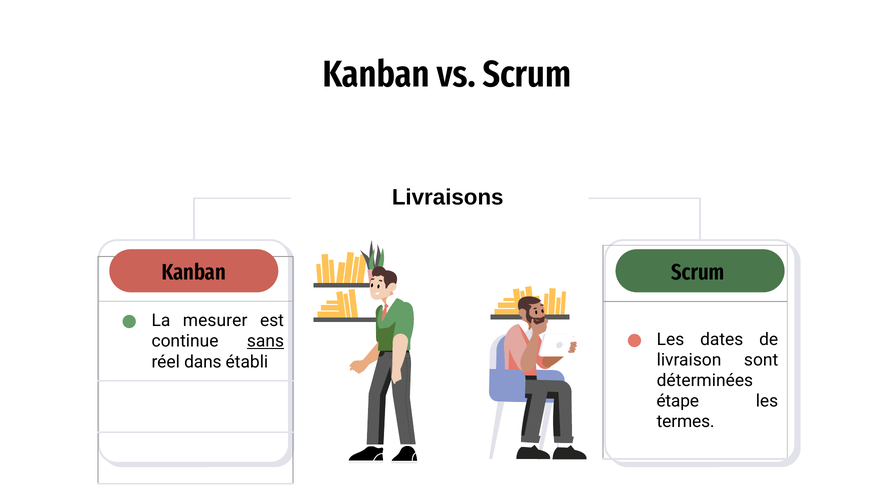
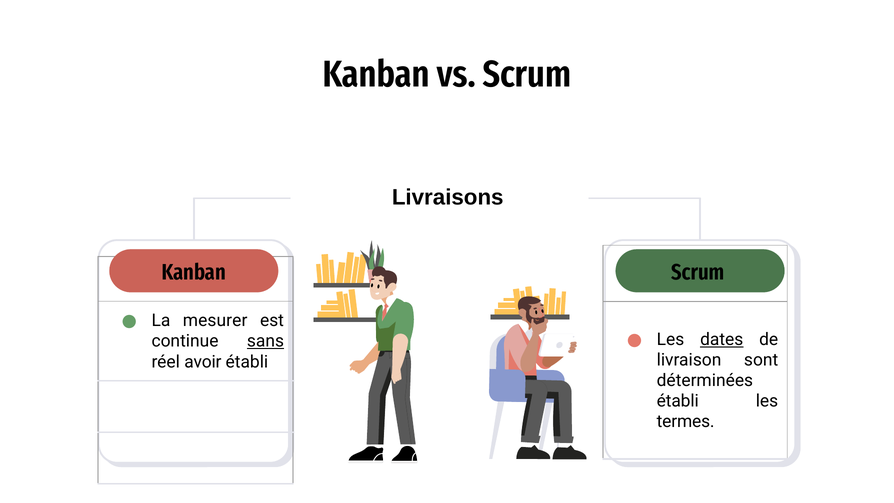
dates underline: none -> present (722, 339)
dans: dans -> avoir (203, 362)
étape: étape -> établi (678, 401)
